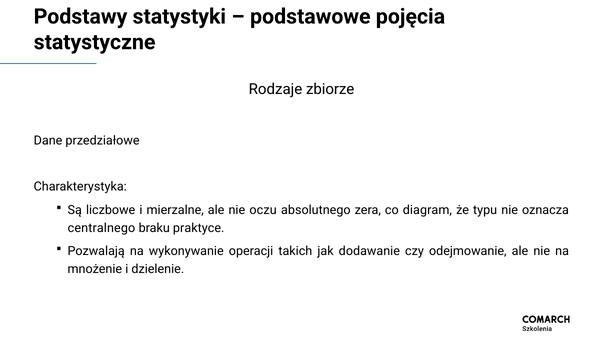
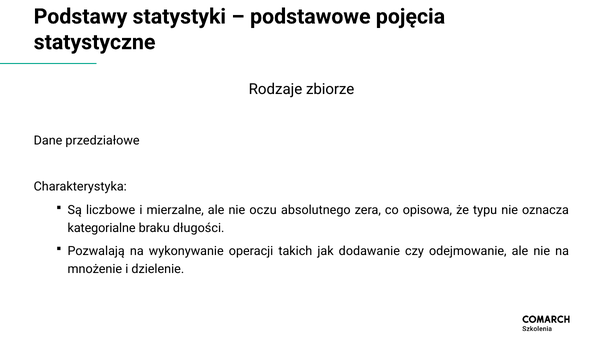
diagram: diagram -> opisowa (427, 210)
centralnego: centralnego -> kategorialne (102, 228)
praktyce: praktyce -> długości (199, 228)
